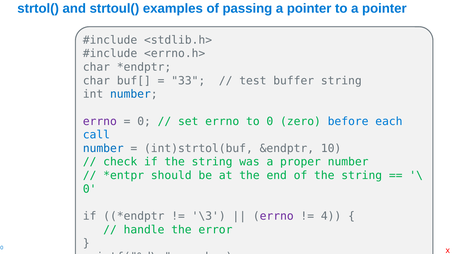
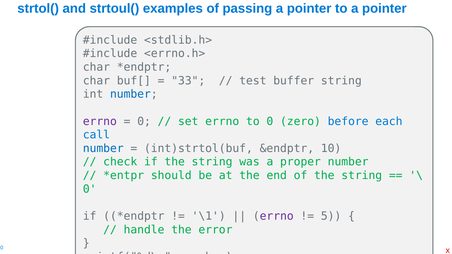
\3: \3 -> \1 (209, 216)
4: 4 -> 5 (331, 216)
